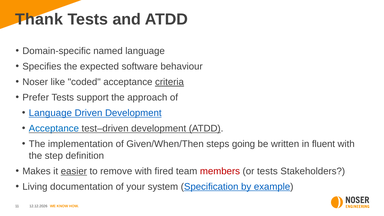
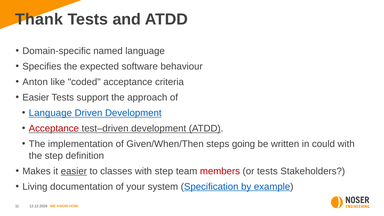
Noser: Noser -> Anton (35, 82)
criteria underline: present -> none (169, 82)
Prefer: Prefer -> Easier (36, 98)
Acceptance colour: blue -> red (54, 129)
fluent: fluent -> could (323, 144)
remove: remove -> classes (116, 171)
with fired: fired -> step (164, 171)
